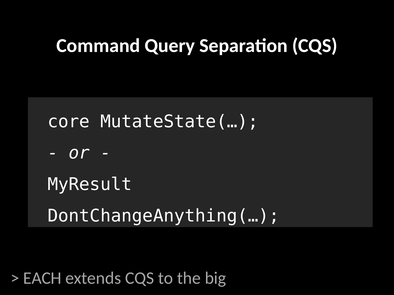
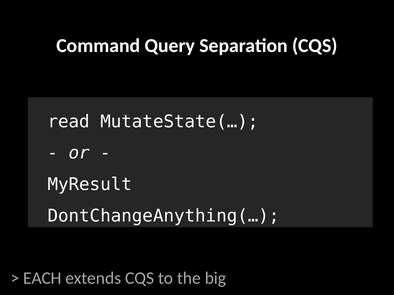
core: core -> read (69, 122)
